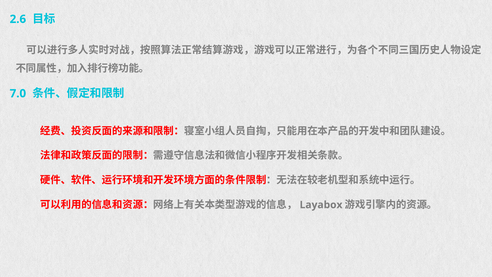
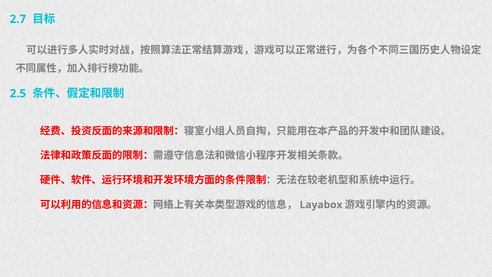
2.6: 2.6 -> 2.7 (18, 19)
7.0: 7.0 -> 2.5 (18, 93)
